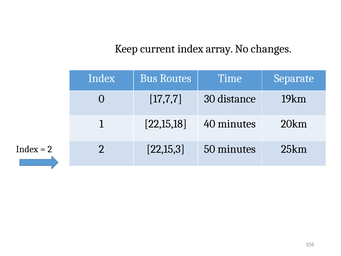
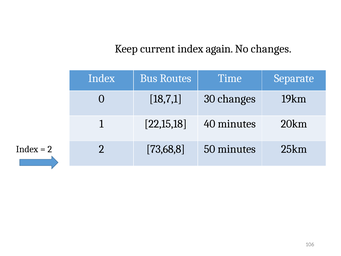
array: array -> again (219, 49)
17,7,7: 17,7,7 -> 18,7,1 (166, 99)
30 distance: distance -> changes (237, 99)
22,15,3: 22,15,3 -> 73,68,8 (166, 149)
